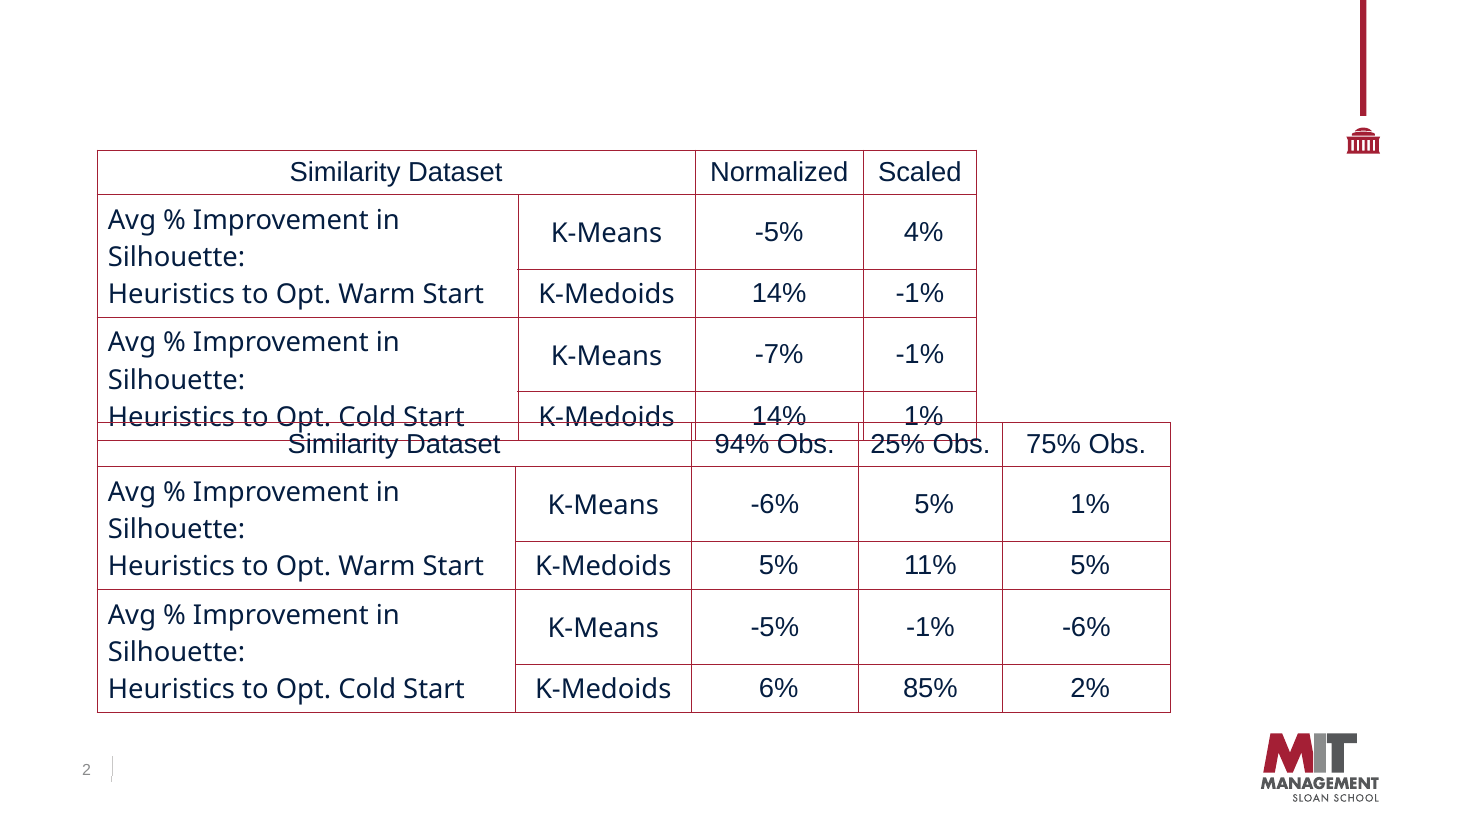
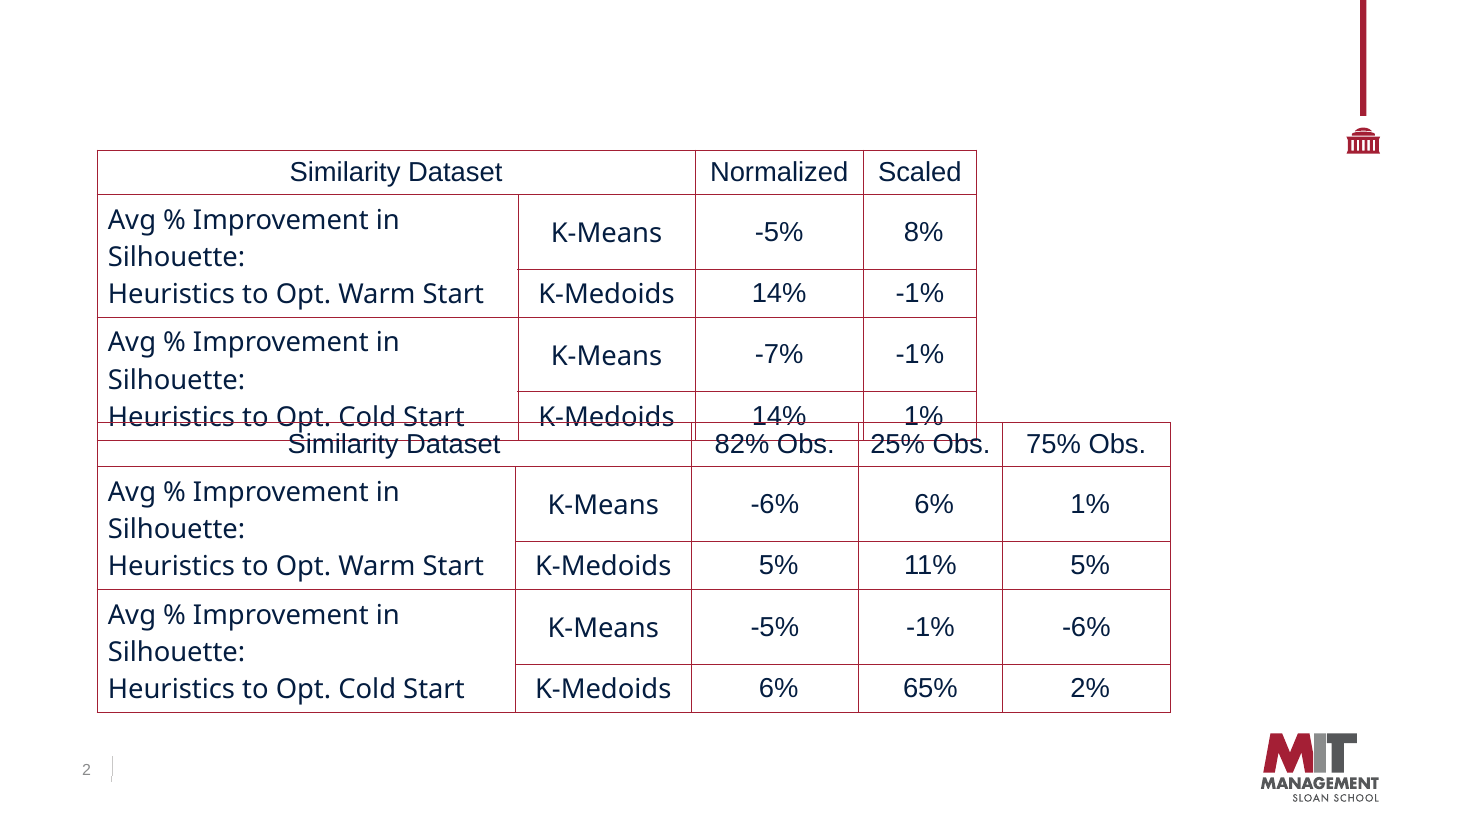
4%: 4% -> 8% (924, 232)
94%: 94% -> 82% (742, 445)
-6% 5%: 5% -> 6% (934, 504)
85%: 85% -> 65% (930, 689)
